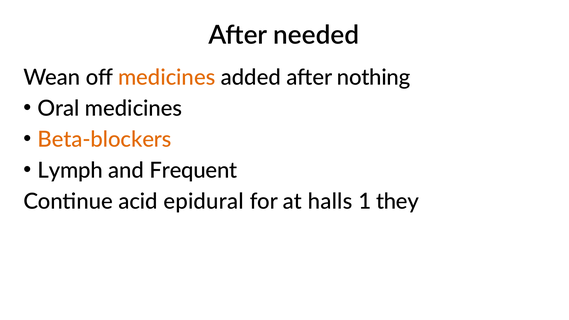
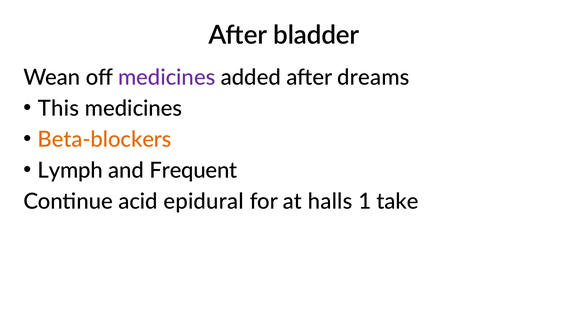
needed: needed -> bladder (316, 35)
medicines colour: orange -> purple (167, 77)
nothing: nothing -> dreams (373, 77)
Oral: Oral -> This (58, 108)
they: they -> take (397, 201)
